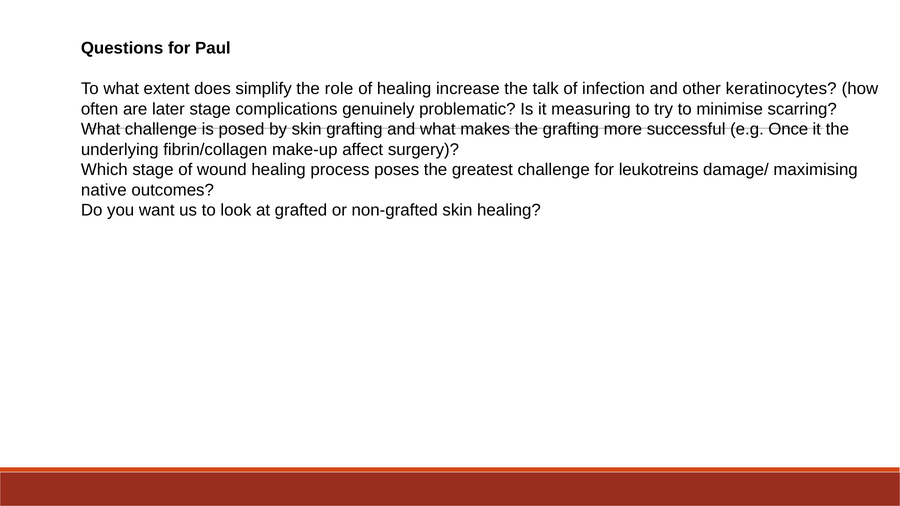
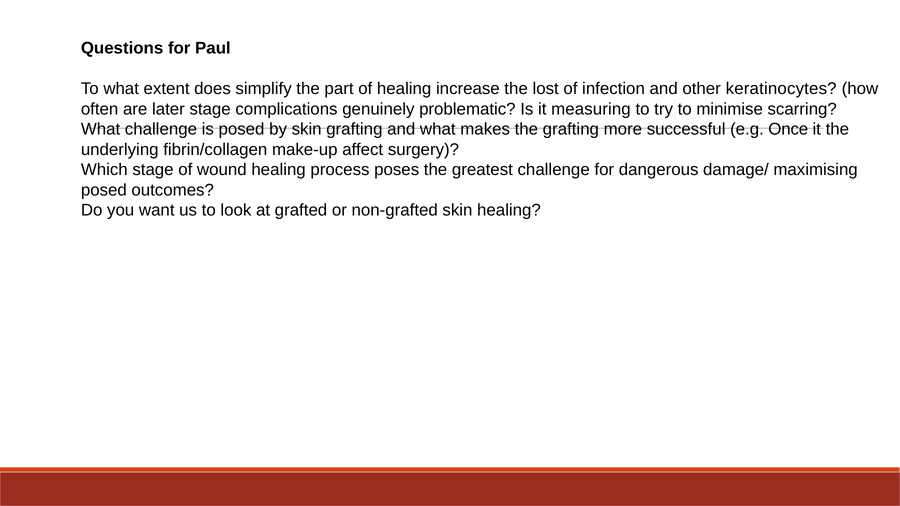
role: role -> part (339, 89)
talk: talk -> lost (546, 89)
leukotreins: leukotreins -> dangerous (659, 170)
native: native -> posed (104, 190)
